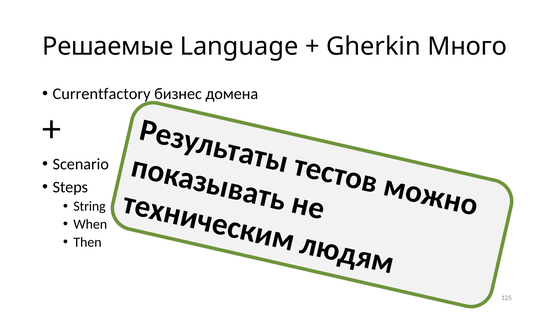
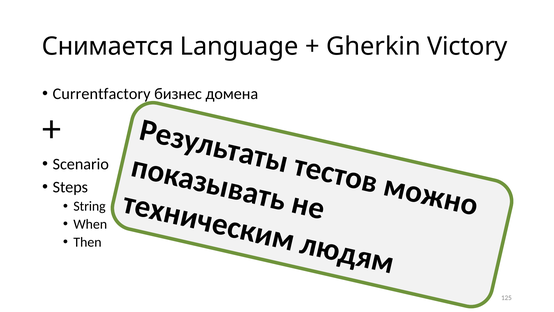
Решаемые: Решаемые -> Снимается (108, 47)
Много: Много -> Victory (467, 47)
